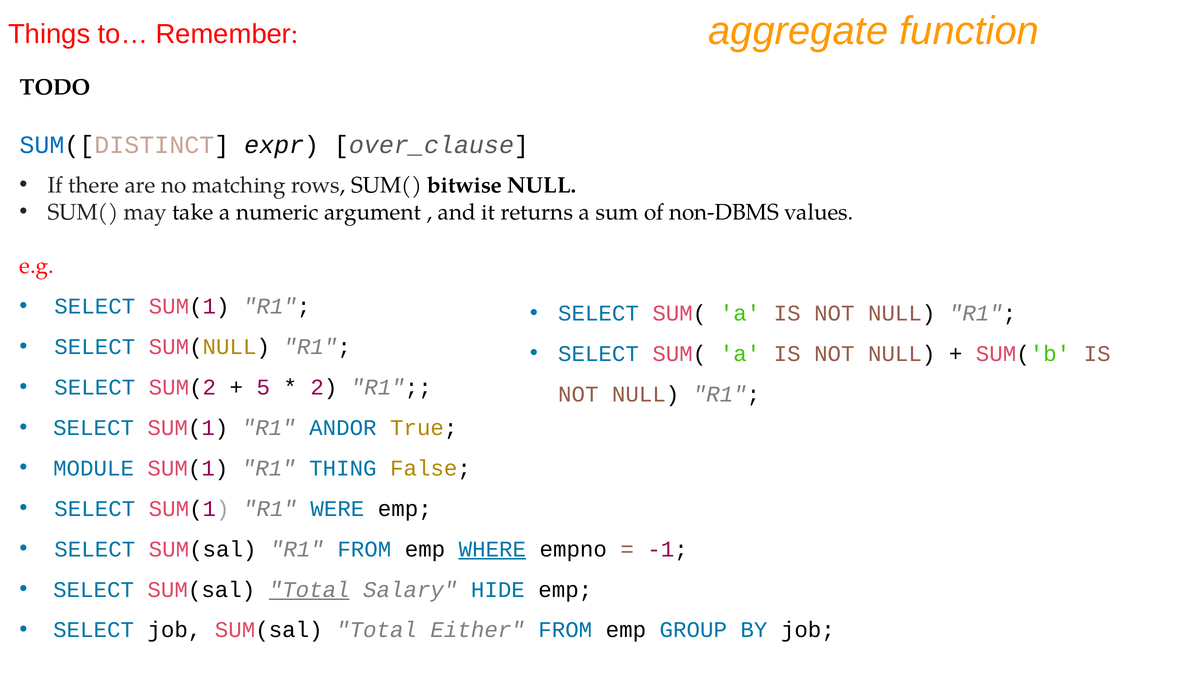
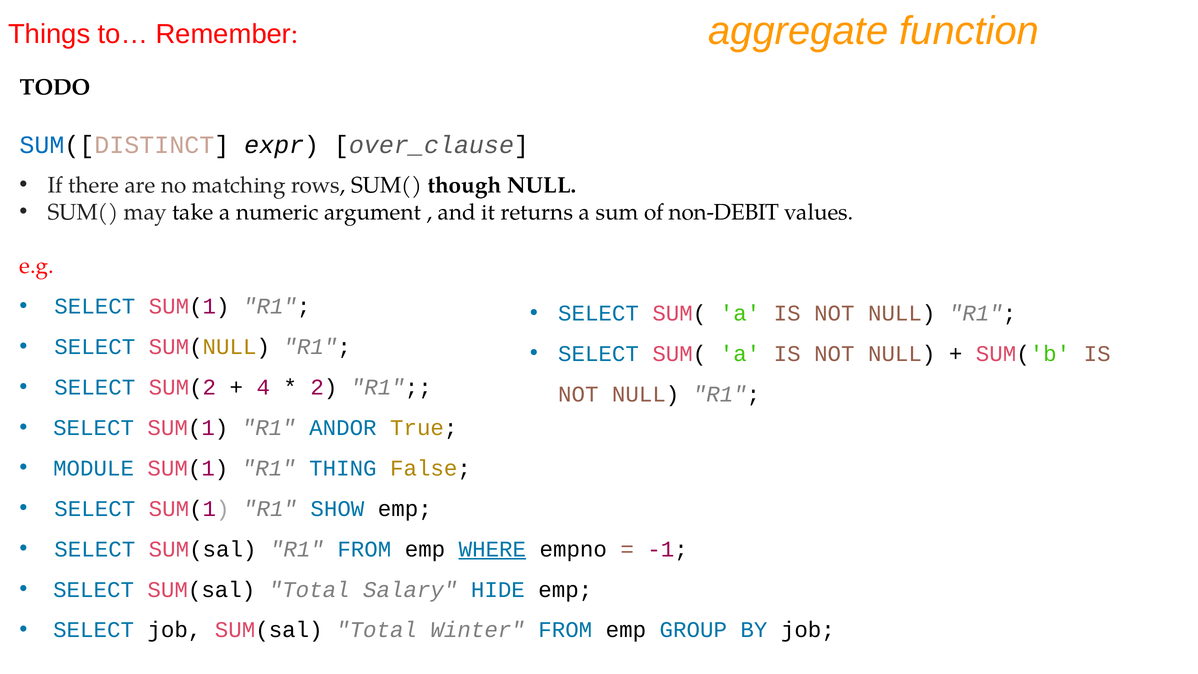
bitwise: bitwise -> though (465, 185)
non-DBMS: non-DBMS -> non-DEBIT (724, 212)
5: 5 -> 4 (263, 387)
WERE: WERE -> SHOW (337, 509)
Total underline: present -> none (309, 589)
Either: Either -> Winter (478, 630)
